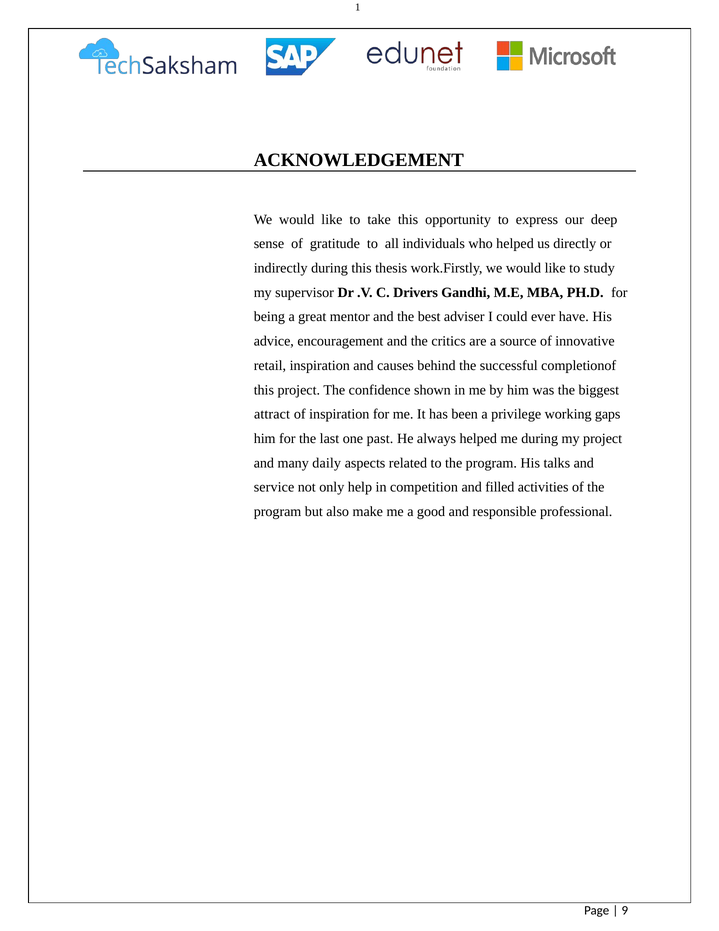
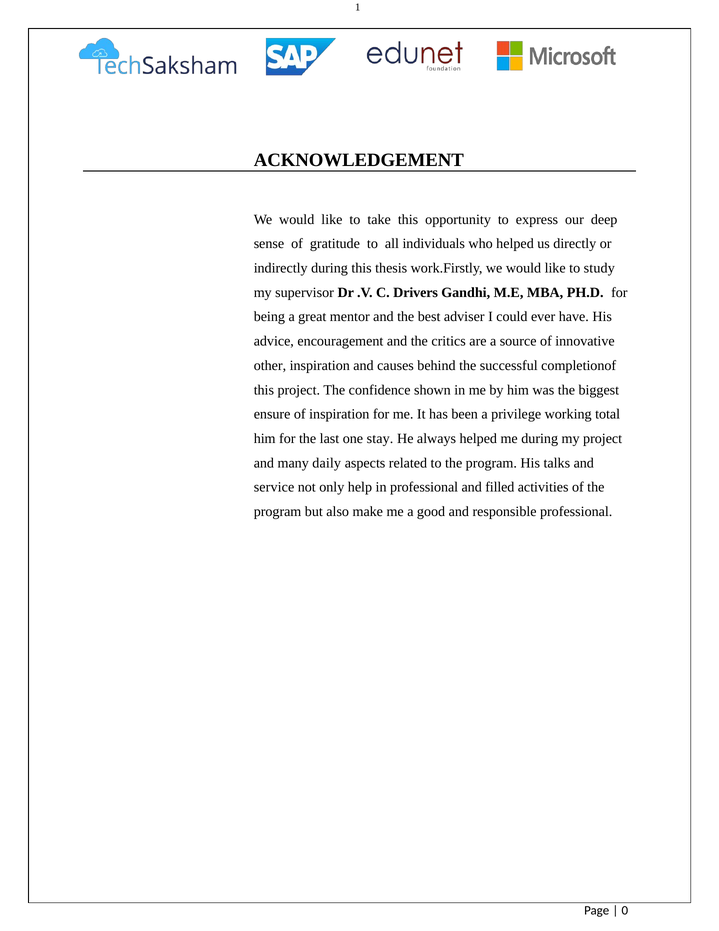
retail: retail -> other (270, 365)
attract: attract -> ensure (272, 414)
gaps: gaps -> total (608, 414)
past: past -> stay (380, 438)
in competition: competition -> professional (424, 487)
9: 9 -> 0 (625, 910)
